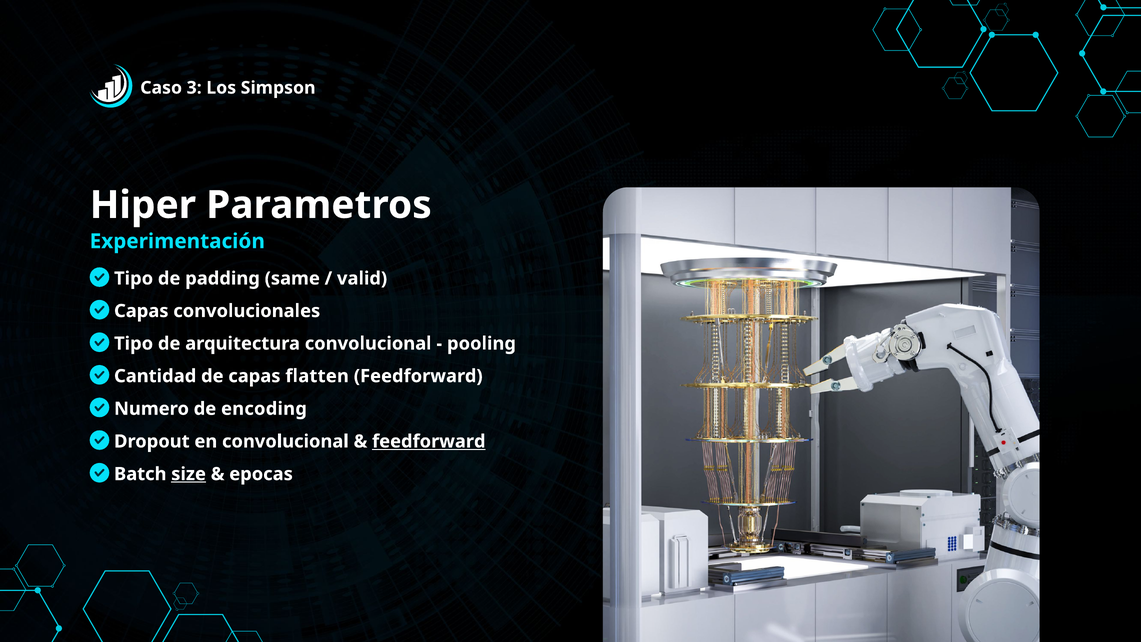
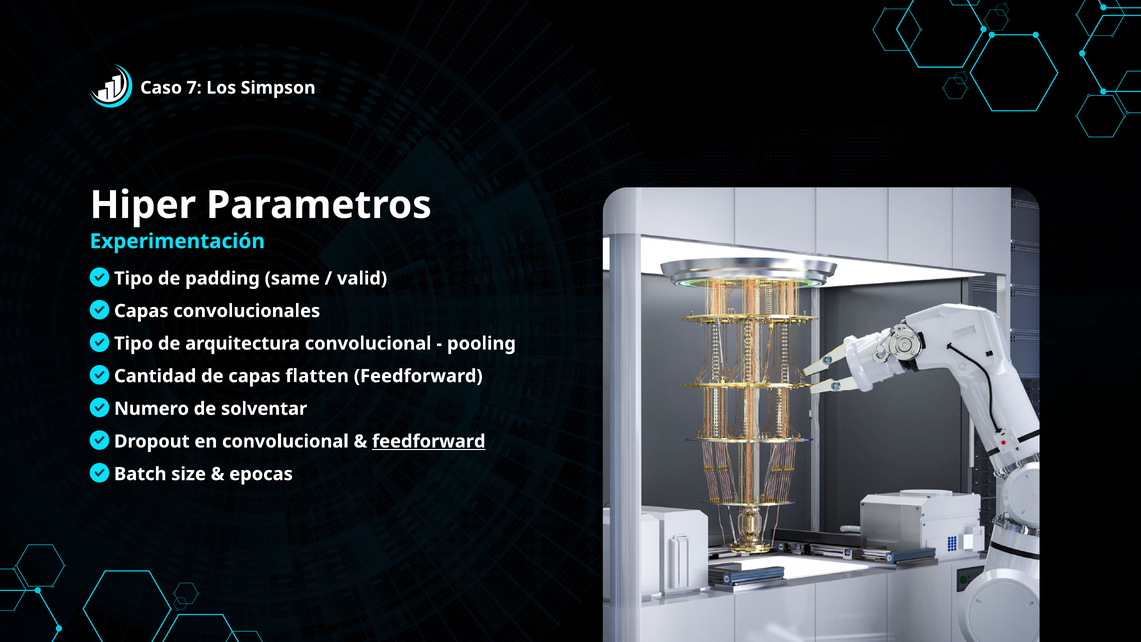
3: 3 -> 7 (194, 88)
encoding: encoding -> solventar (264, 409)
size underline: present -> none (189, 474)
